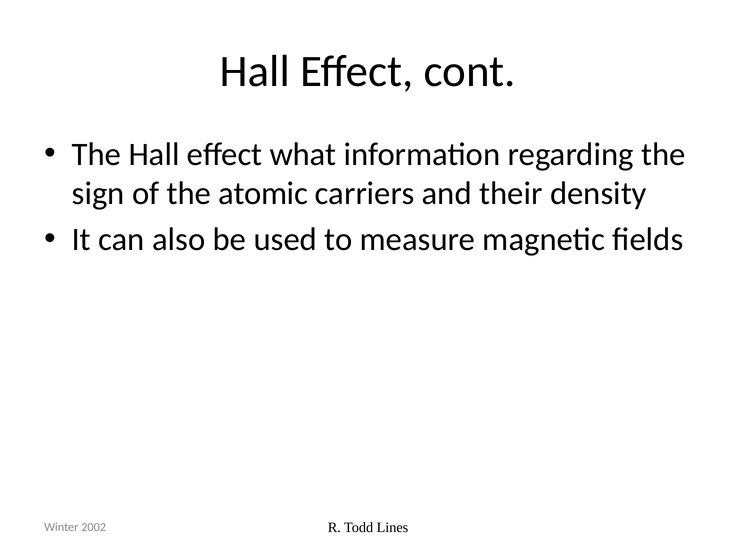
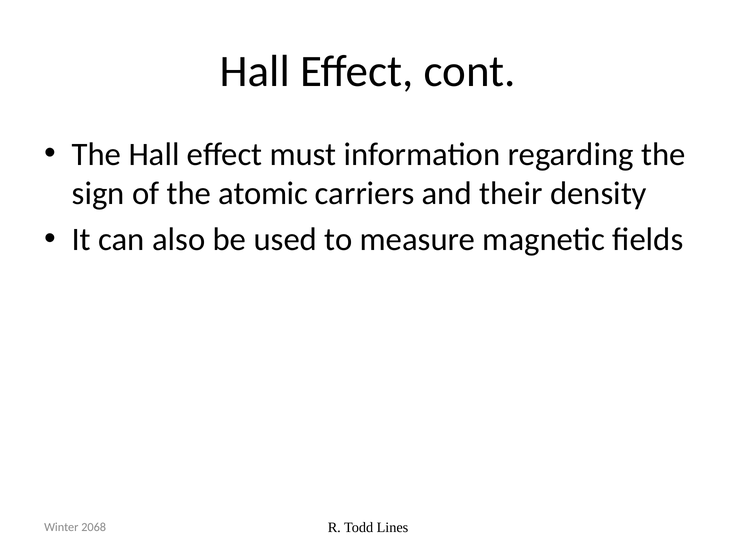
what: what -> must (303, 154)
2002: 2002 -> 2068 (94, 527)
